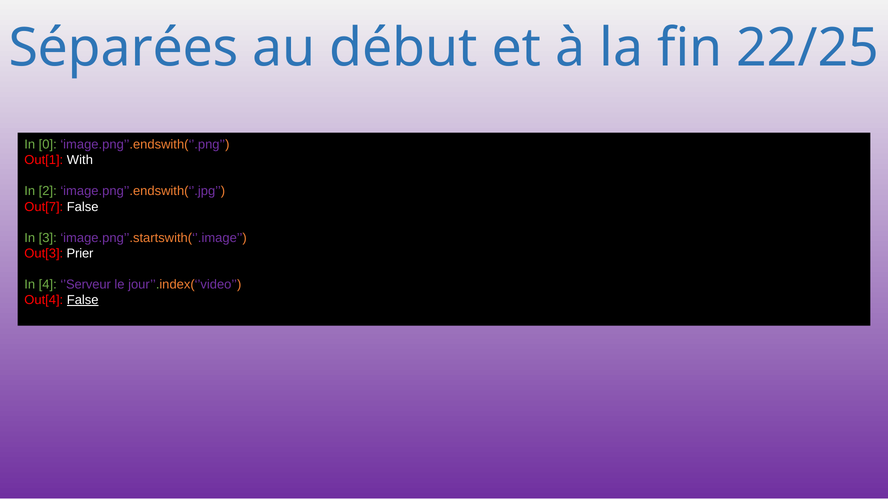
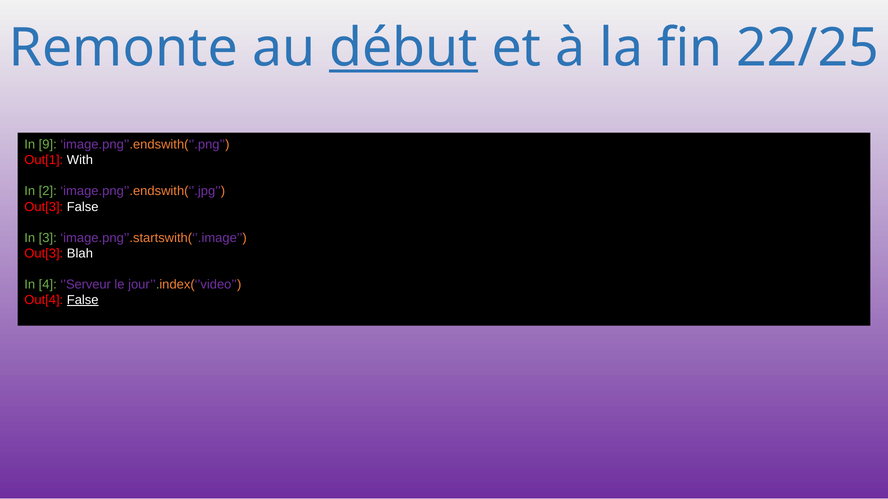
Séparées: Séparées -> Remonte (123, 48)
début underline: none -> present (404, 48)
0: 0 -> 9 (48, 145)
Out[7: Out[7 -> Out[3 (44, 207)
Prier: Prier -> Blah (80, 254)
